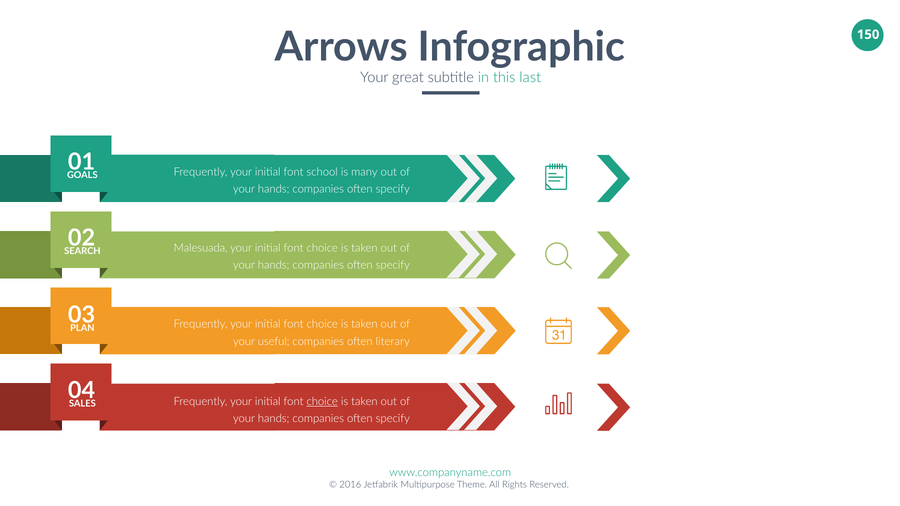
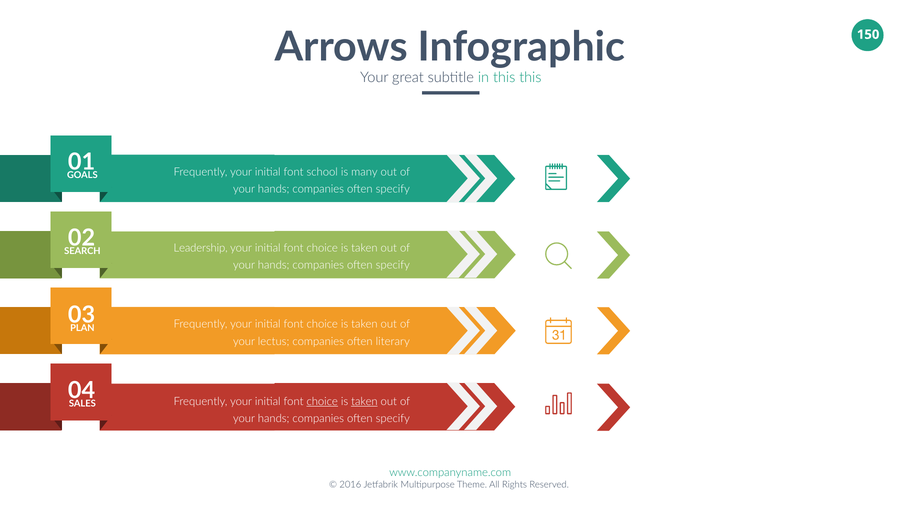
this last: last -> this (530, 78)
Malesuada: Malesuada -> Leadership (201, 248)
useful: useful -> lectus (274, 342)
taken underline: none -> present (364, 402)
